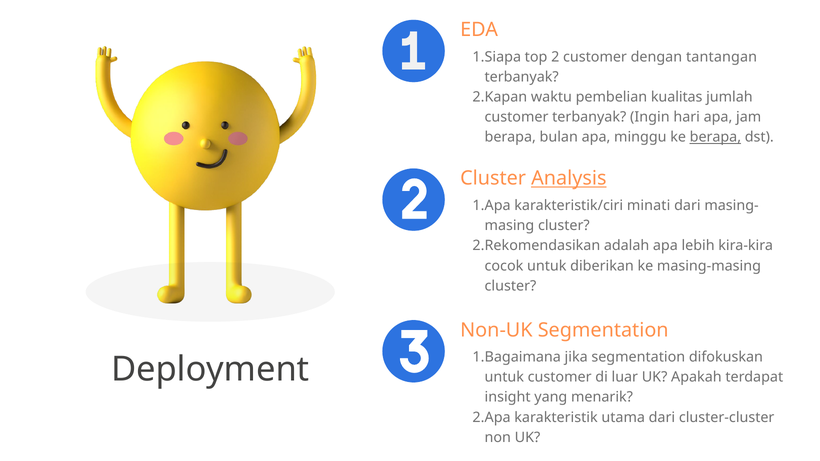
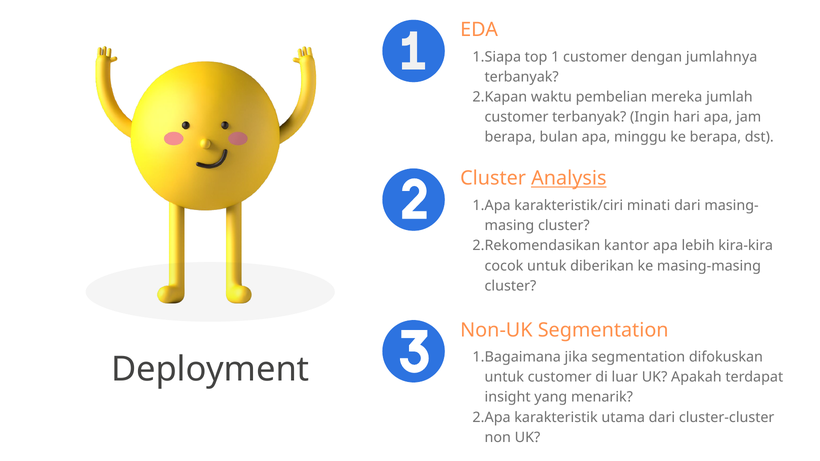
2: 2 -> 1 (555, 57)
tantangan: tantangan -> jumlahnya (722, 57)
kualitas: kualitas -> mereka (677, 97)
berapa underline: present -> none (715, 137)
adalah: adalah -> kantor (627, 246)
